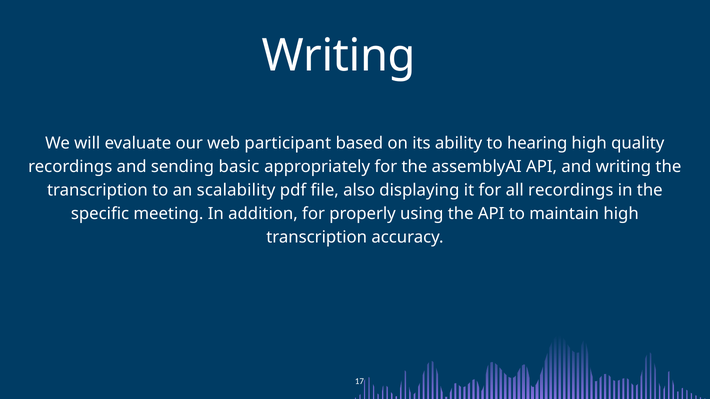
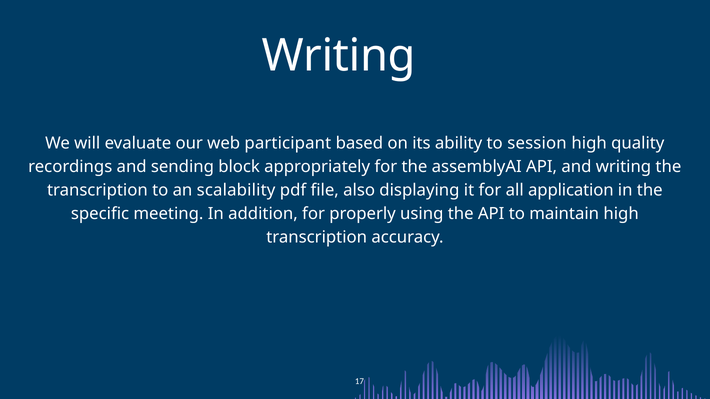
hearing: hearing -> session (537, 143)
basic: basic -> block (239, 167)
all recordings: recordings -> application (571, 190)
